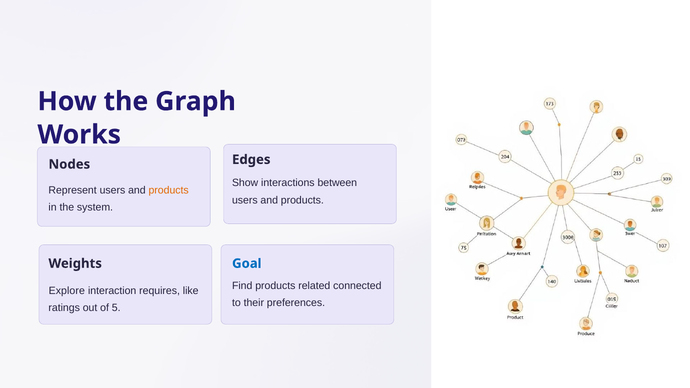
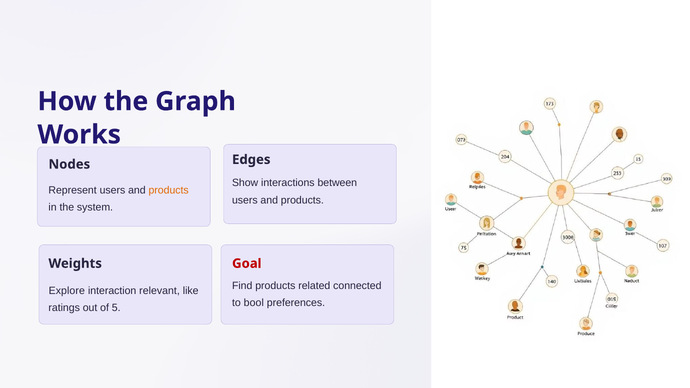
Goal colour: blue -> red (247, 264)
requires: requires -> relevant (160, 291)
their: their -> bool (254, 303)
